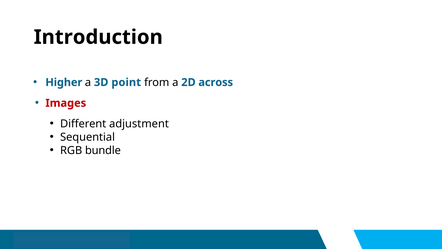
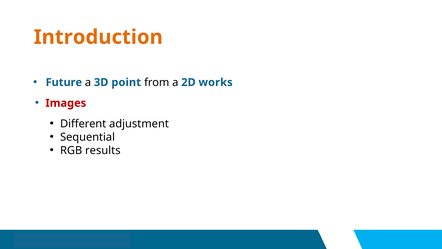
Introduction colour: black -> orange (98, 37)
Higher: Higher -> Future (64, 82)
across: across -> works (216, 82)
bundle: bundle -> results (103, 150)
